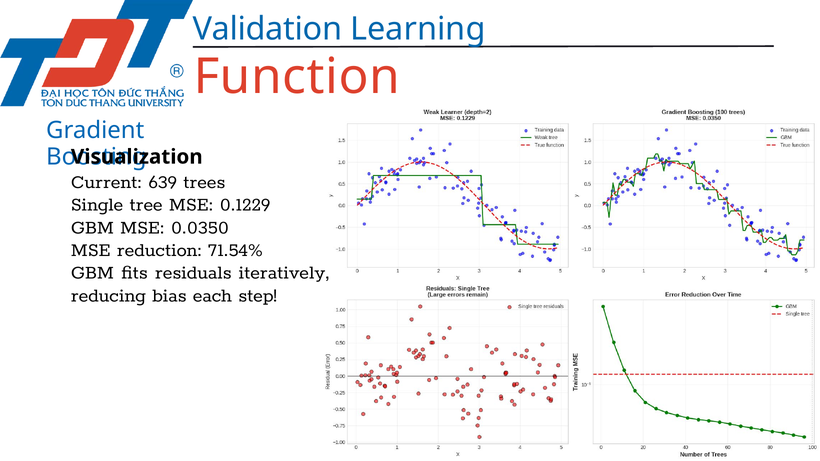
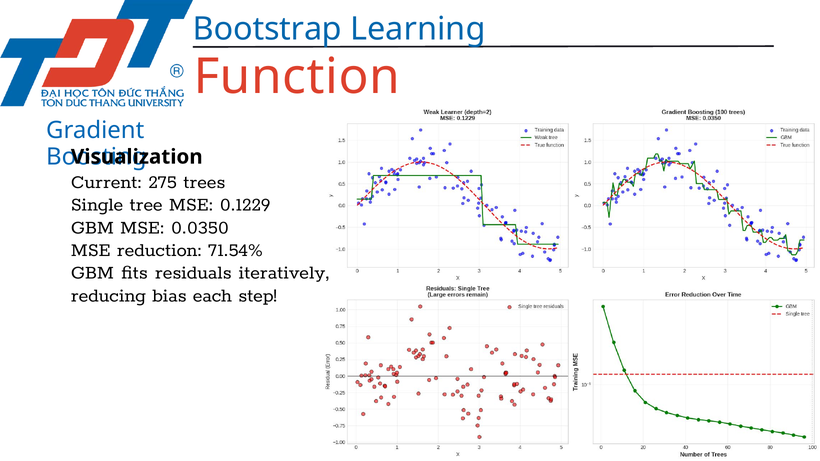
Validation: Validation -> Bootstrap (267, 29)
639: 639 -> 275 (163, 182)
